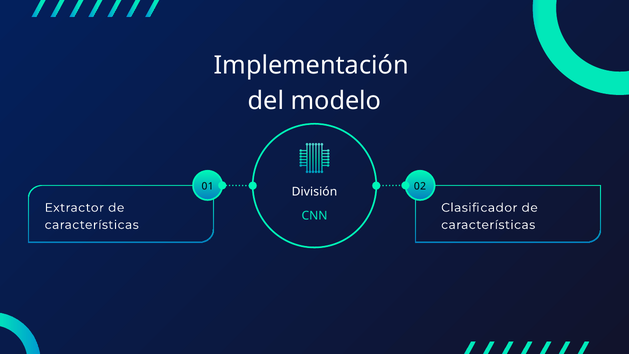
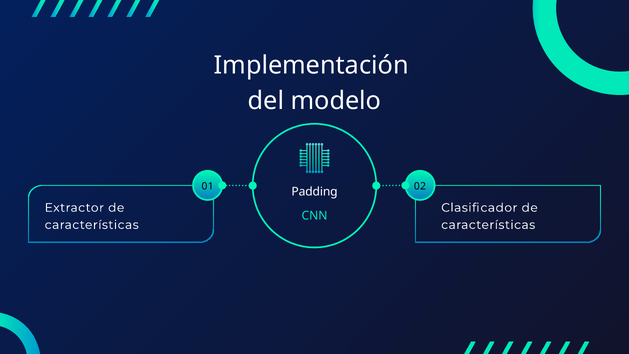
División: División -> Padding (315, 191)
